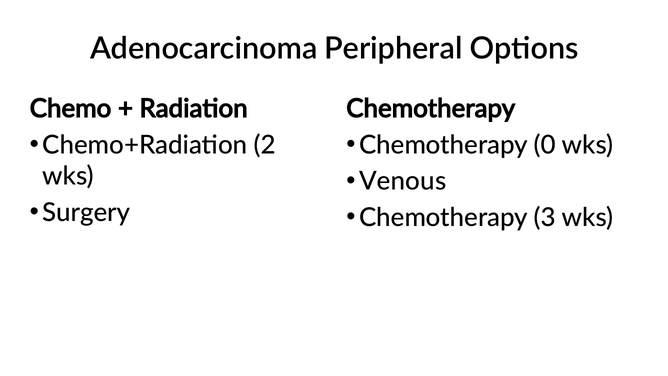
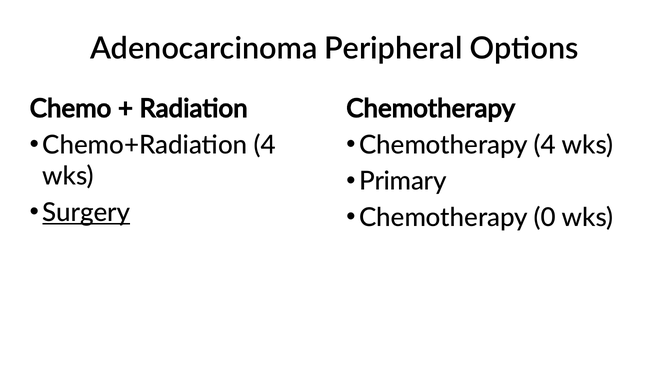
Chemo+Radiation 2: 2 -> 4 (265, 145)
Chemotherapy 0: 0 -> 4 (545, 145)
Venous: Venous -> Primary (403, 181)
Surgery underline: none -> present (86, 212)
3: 3 -> 0 (545, 218)
